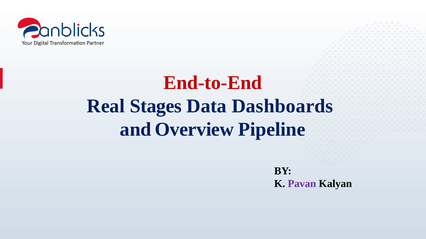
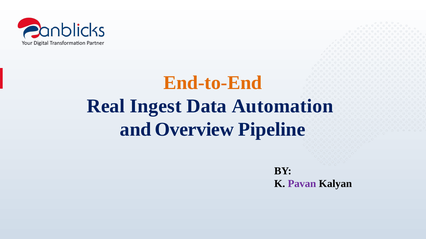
End-to-End colour: red -> orange (213, 83)
Stages: Stages -> Ingest (156, 106)
Dashboards: Dashboards -> Automation (282, 106)
